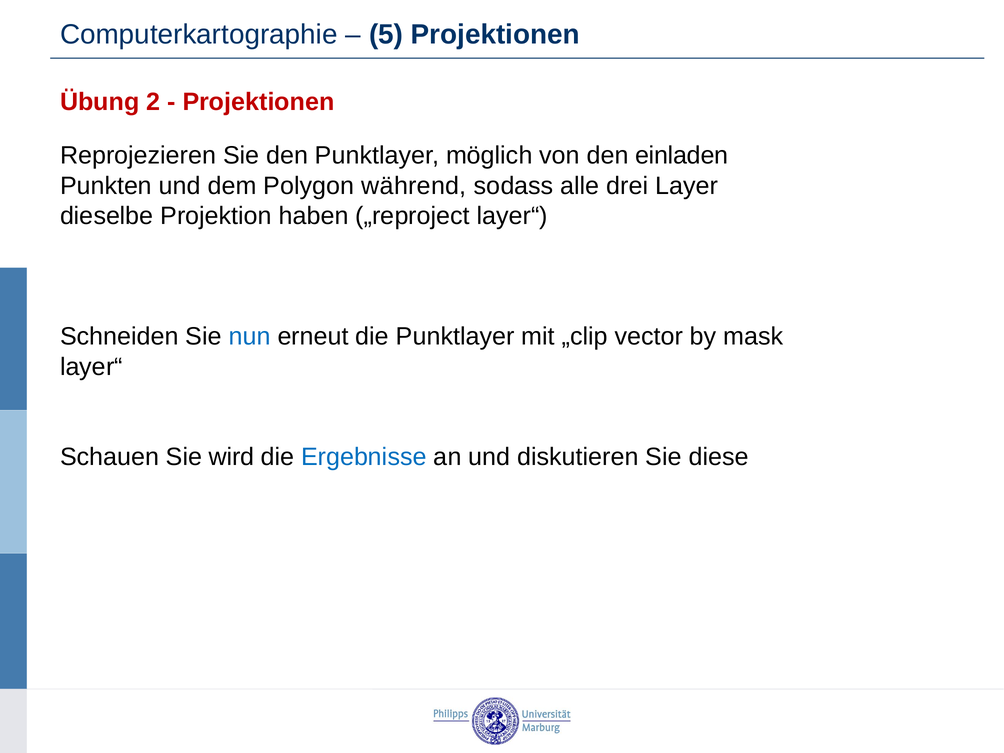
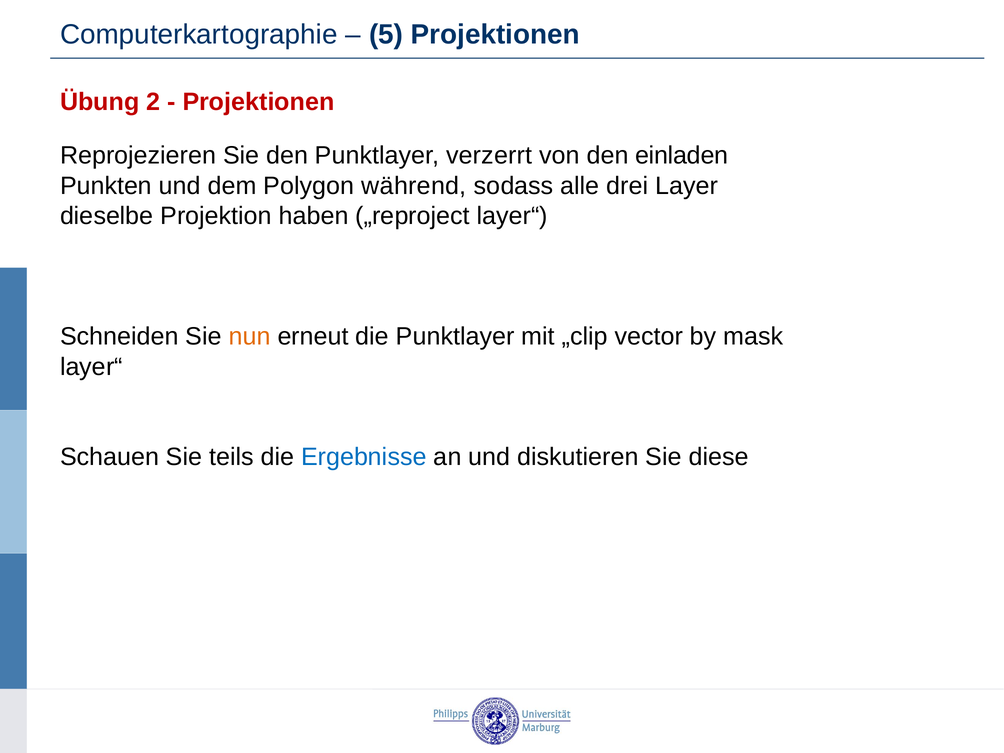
möglich: möglich -> verzerrt (489, 156)
nun colour: blue -> orange (250, 337)
wird: wird -> teils (231, 457)
